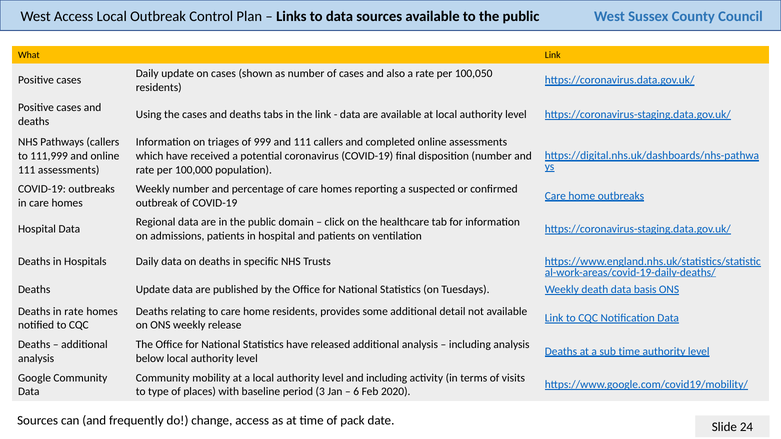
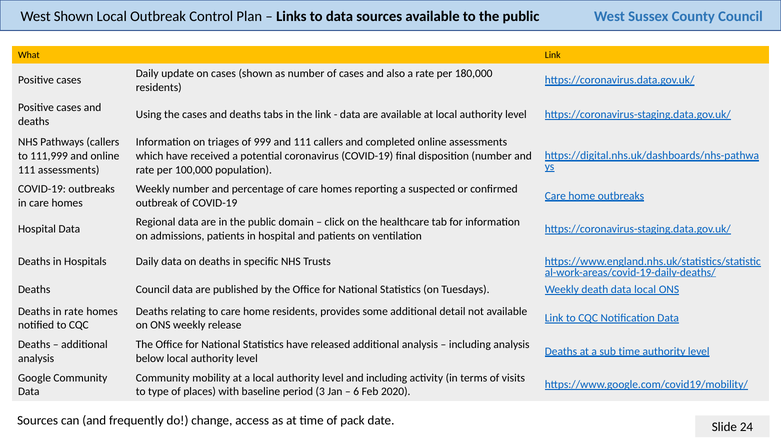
West Access: Access -> Shown (74, 17)
100,050: 100,050 -> 180,000 (474, 74)
Deaths Update: Update -> Council (153, 290)
data basis: basis -> local (645, 290)
